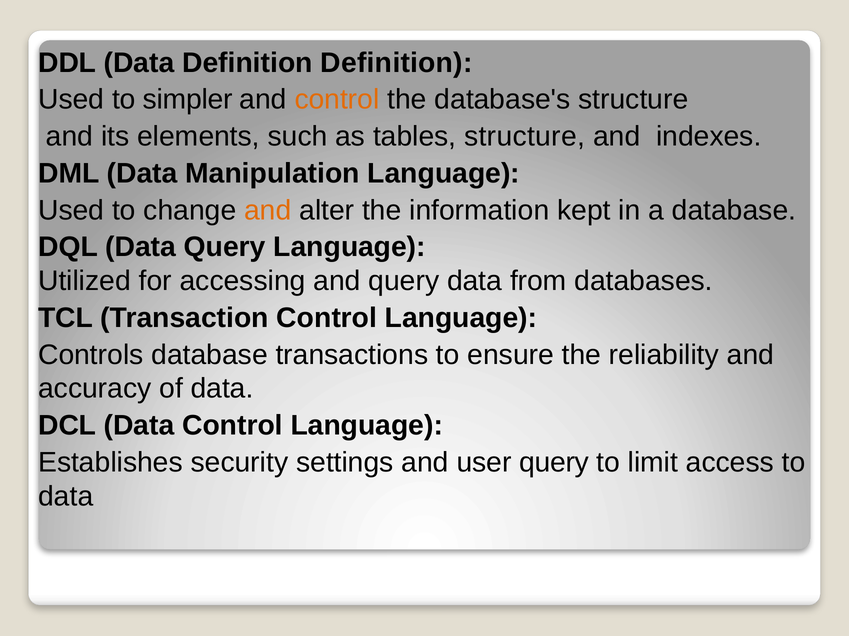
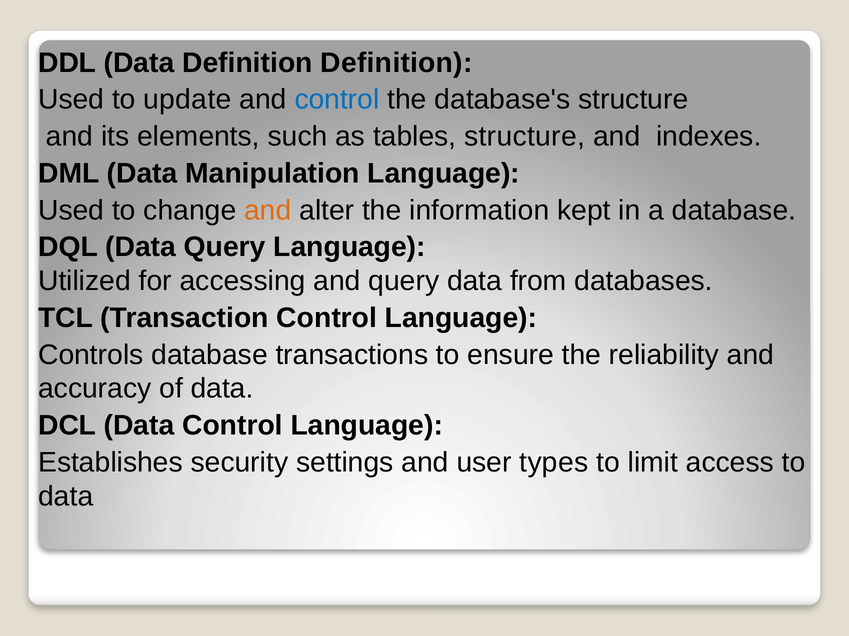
simpler: simpler -> update (187, 100)
control colour: orange -> blue (337, 100)
user query: query -> types (554, 463)
